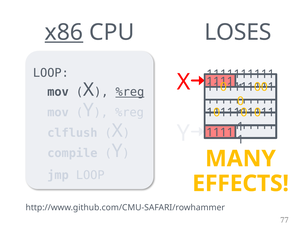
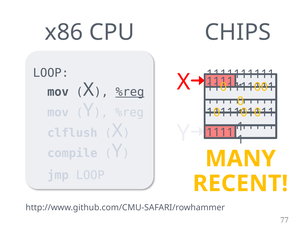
x86 underline: present -> none (64, 32)
LOSES: LOSES -> CHIPS (238, 32)
EFFECTS: EFFECTS -> RECENT (240, 184)
